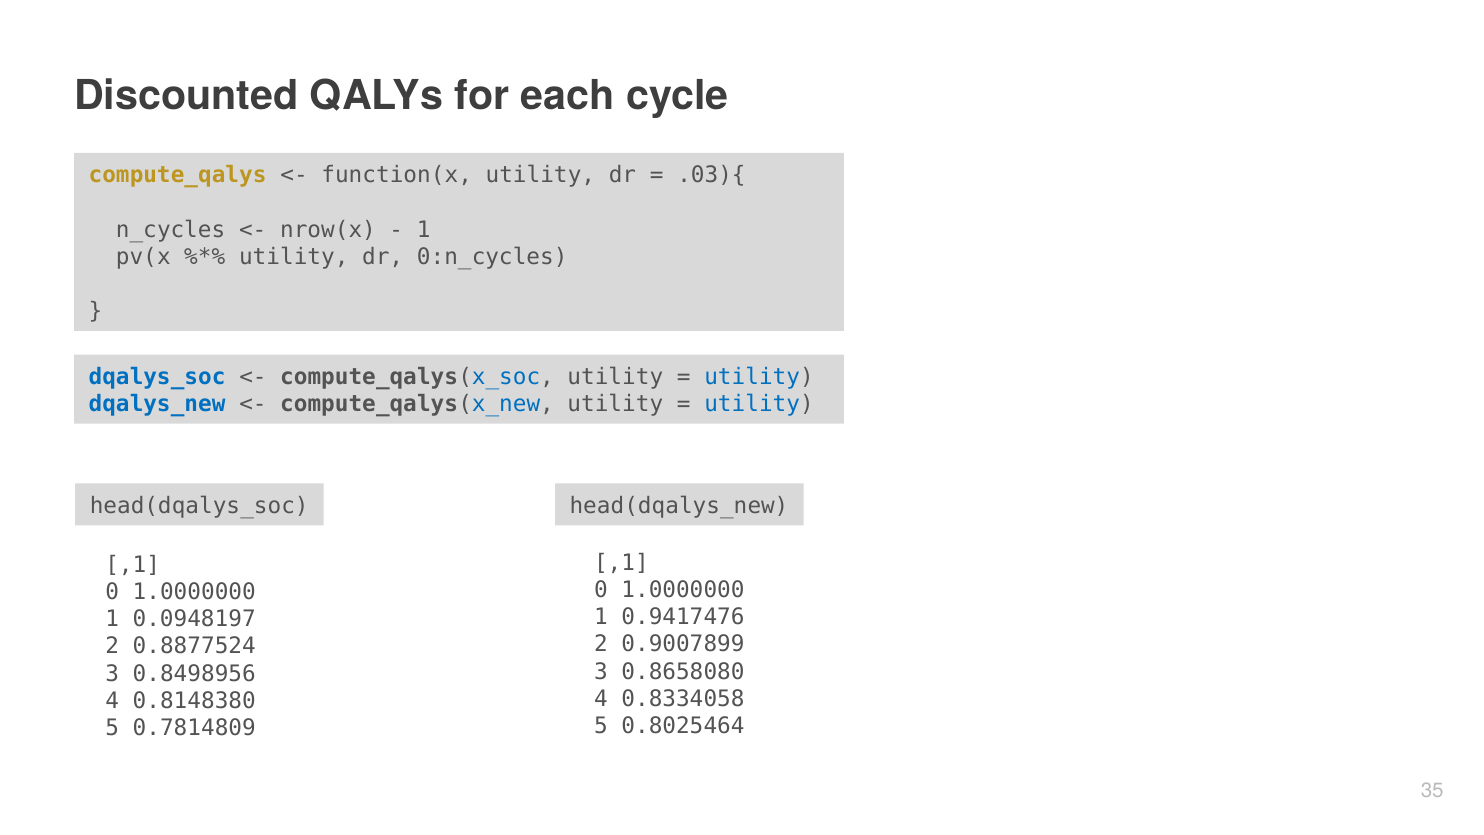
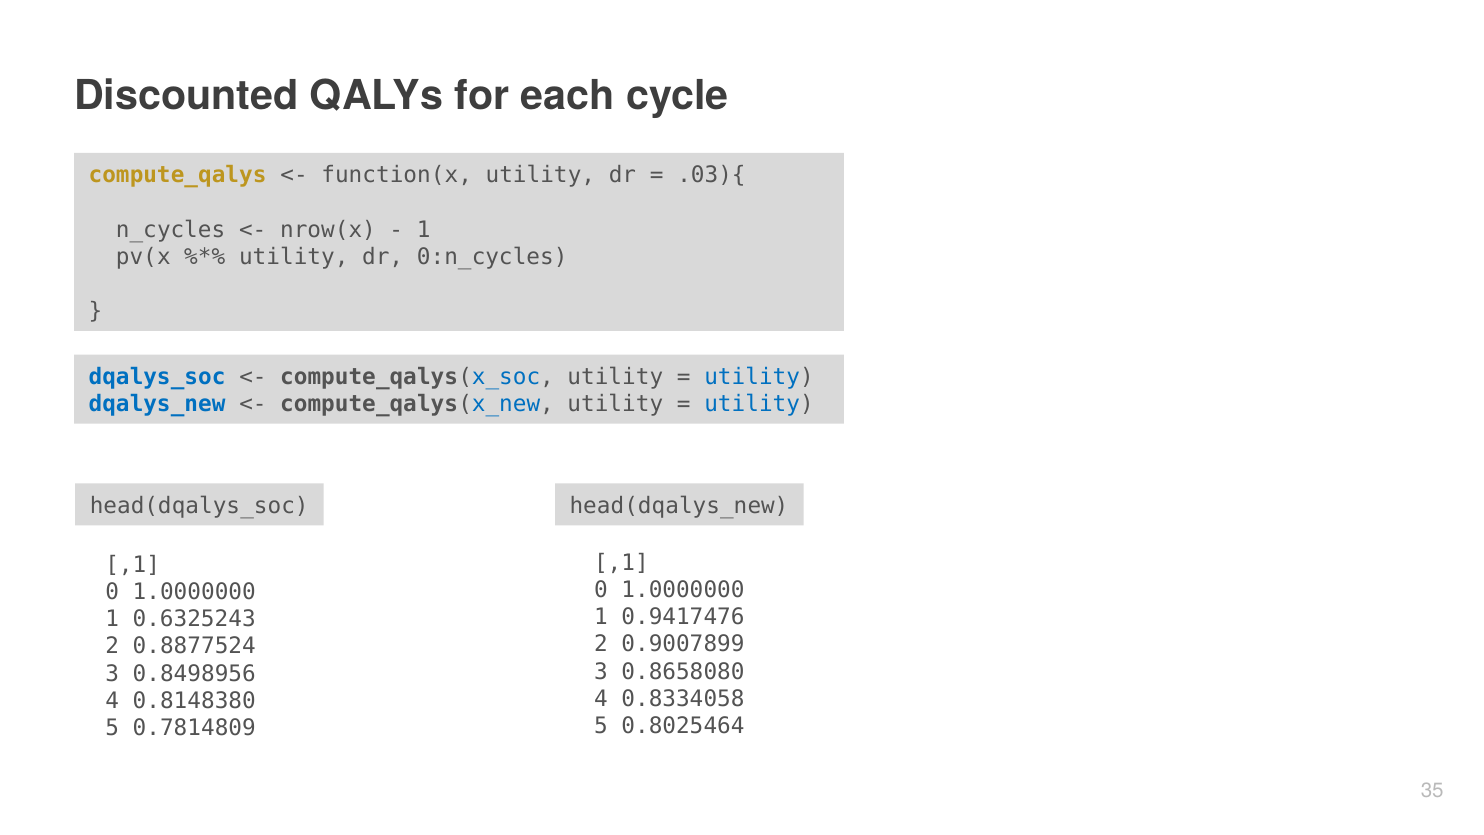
0.0948197: 0.0948197 -> 0.6325243 (194, 619)
